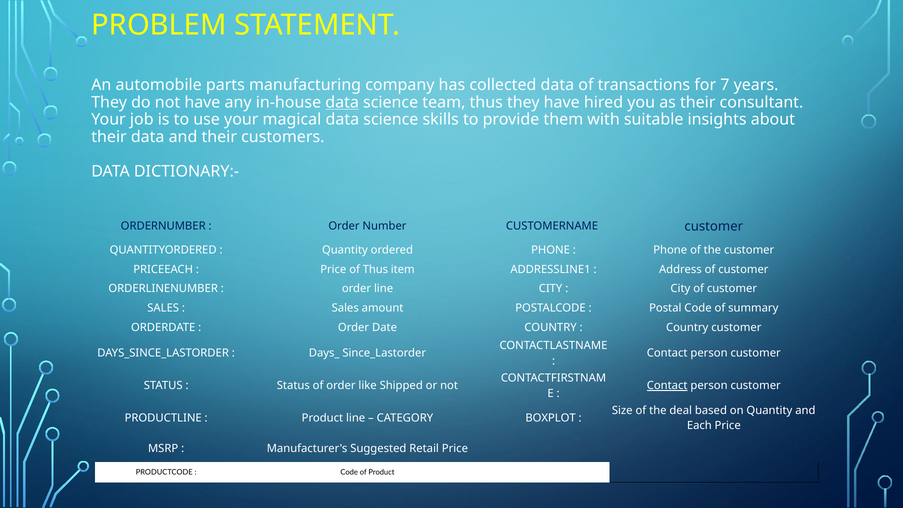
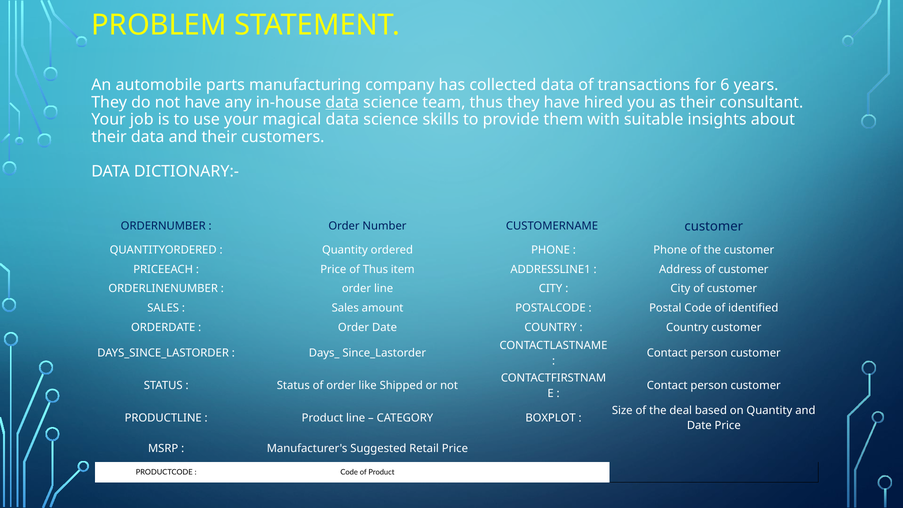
7: 7 -> 6 (725, 85)
summary: summary -> identified (753, 308)
Contact underline: present -> none (667, 386)
Each: Each -> Date (699, 426)
